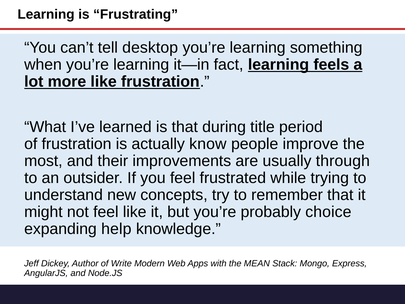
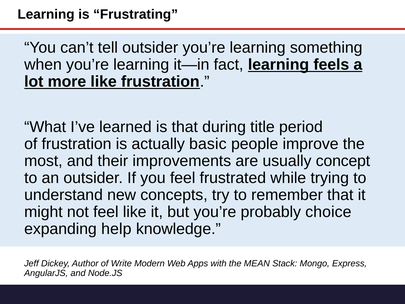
tell desktop: desktop -> outsider (150, 48)
know: know -> basic (208, 144)
through: through -> concept (343, 161)
